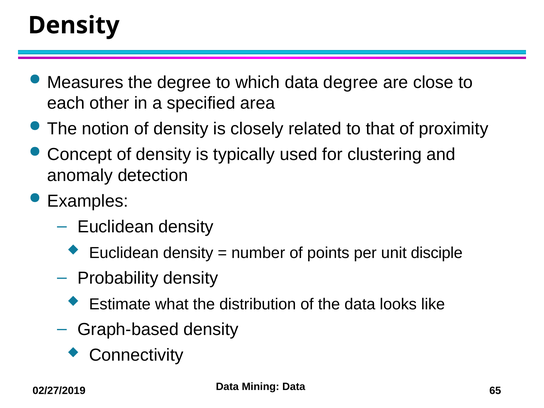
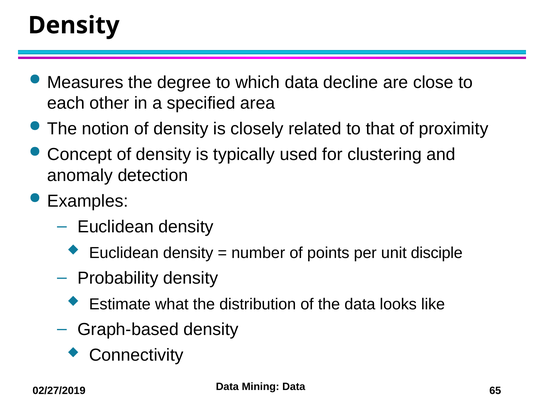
data degree: degree -> decline (351, 82)
